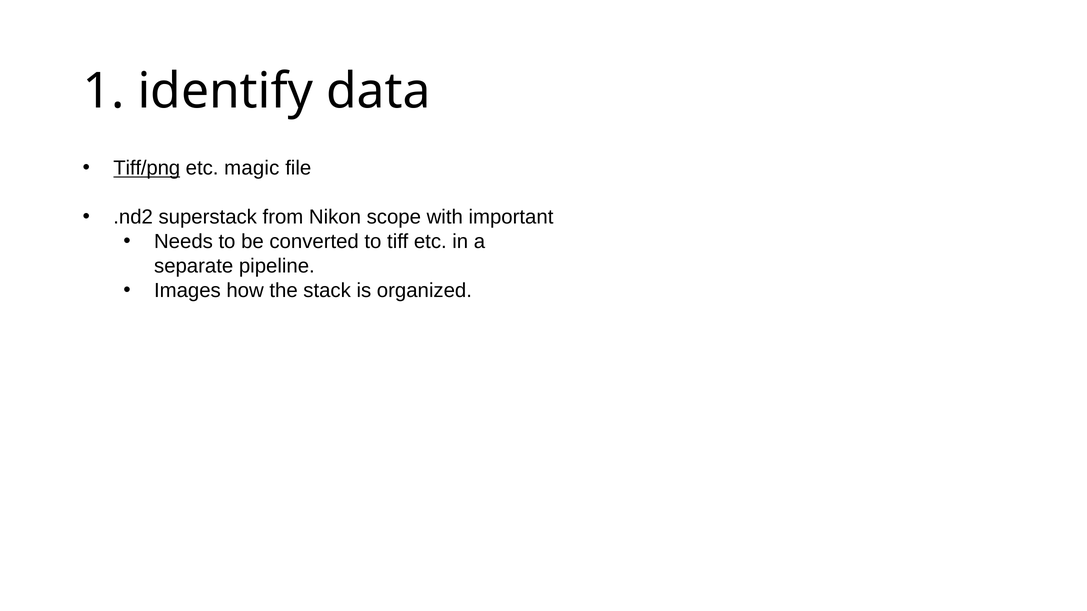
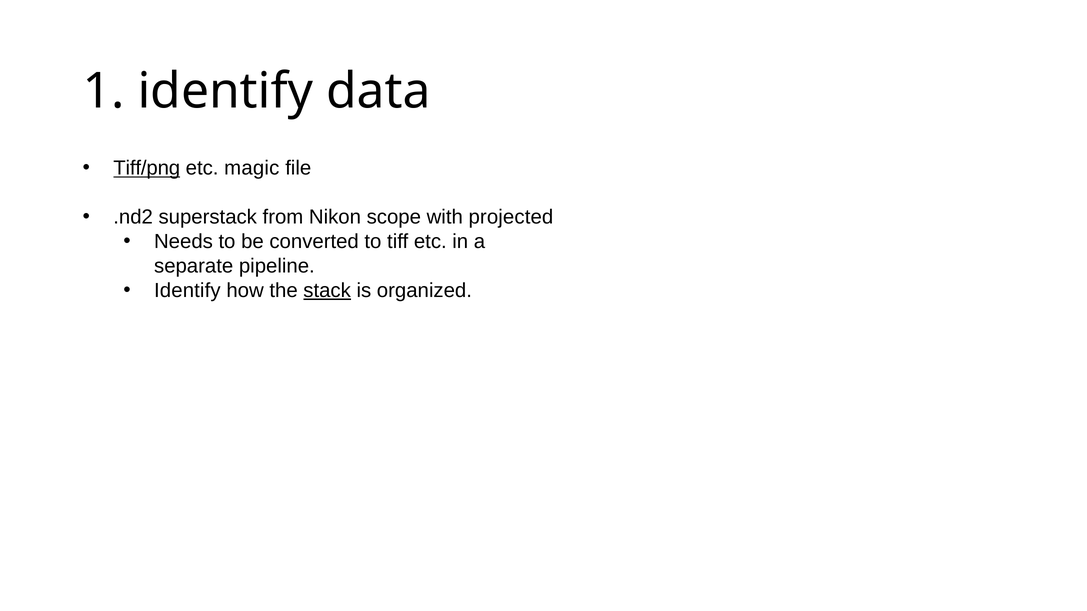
important: important -> projected (511, 217)
Images: Images -> Identify (187, 291)
stack underline: none -> present (327, 291)
